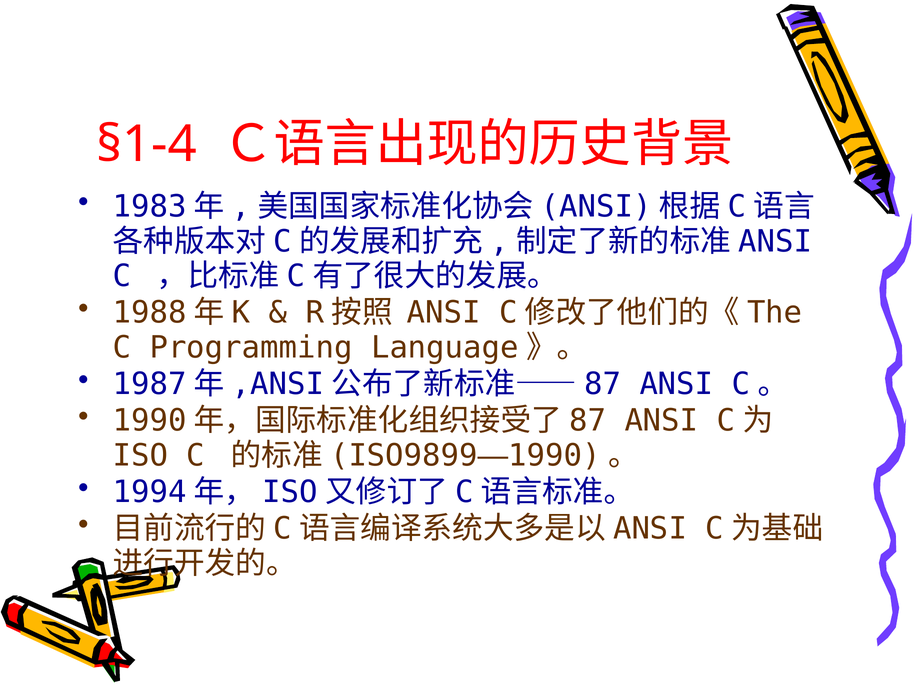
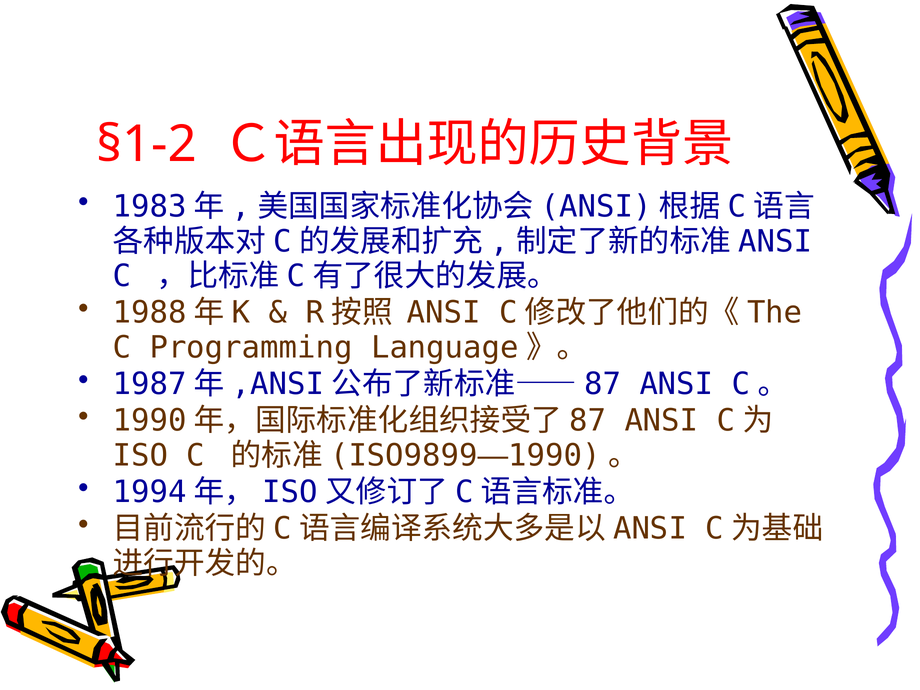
§1-4: §1-4 -> §1-2 (147, 145)
